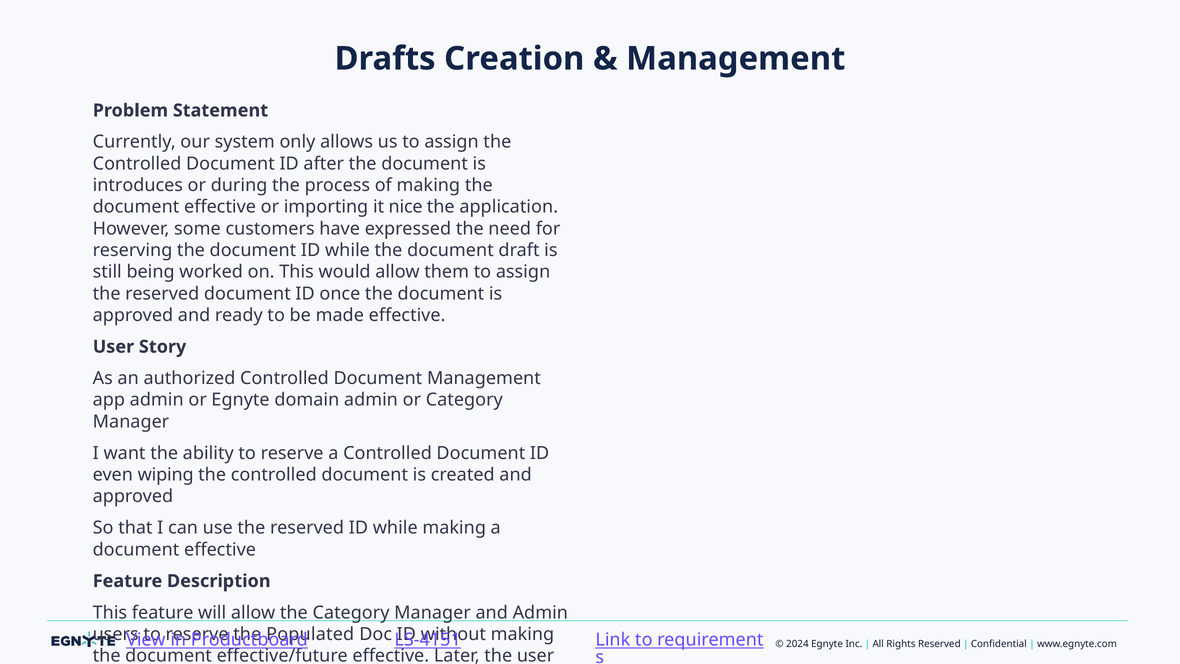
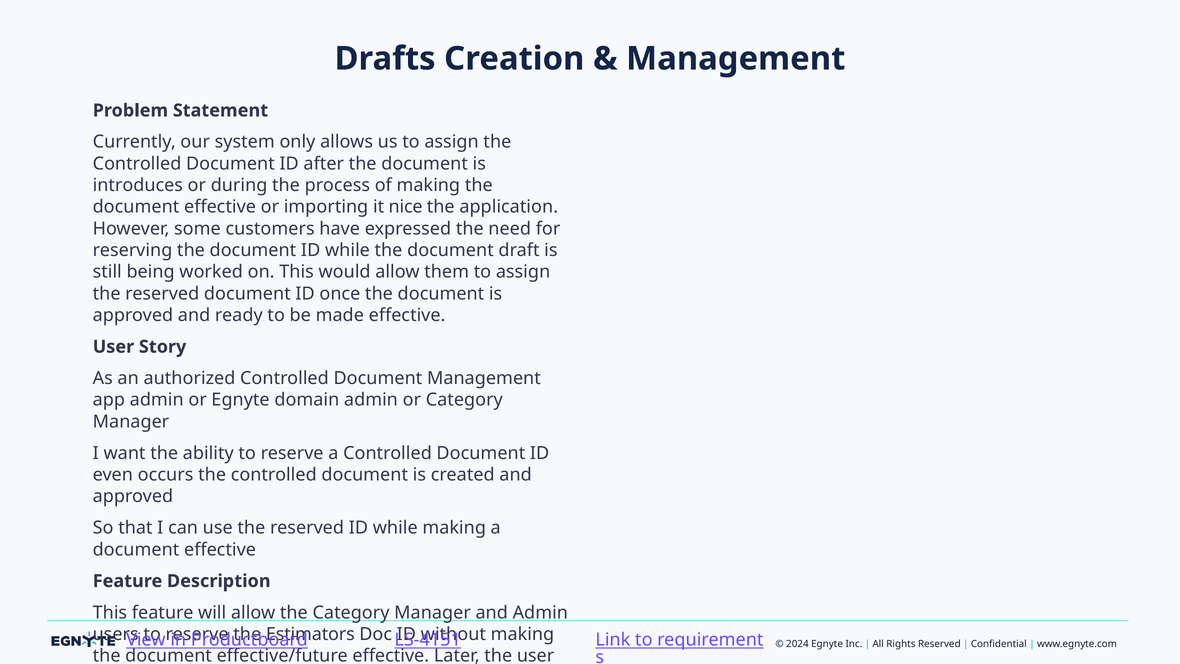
wiping: wiping -> occurs (166, 475)
Populated: Populated -> Estimators (310, 634)
